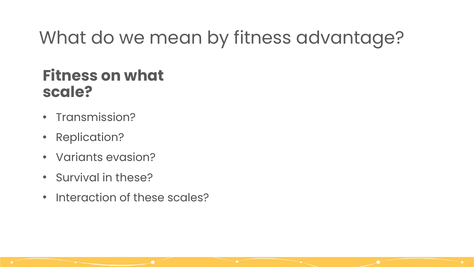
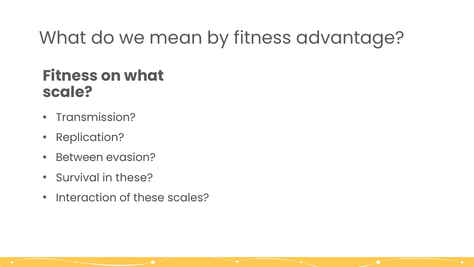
Variants: Variants -> Between (80, 157)
